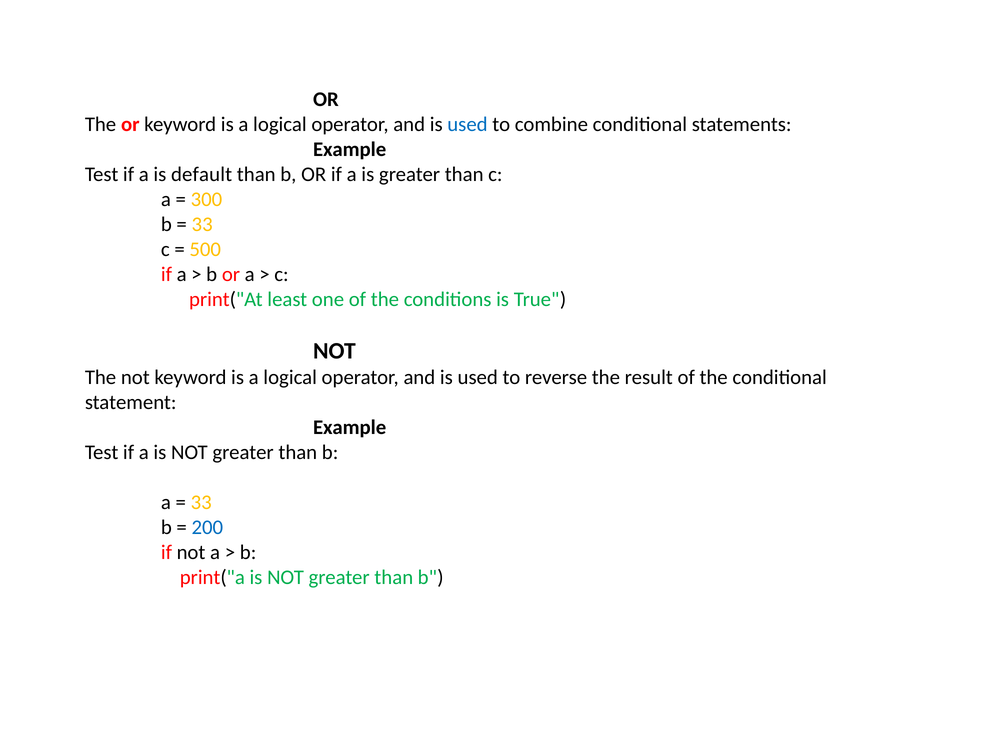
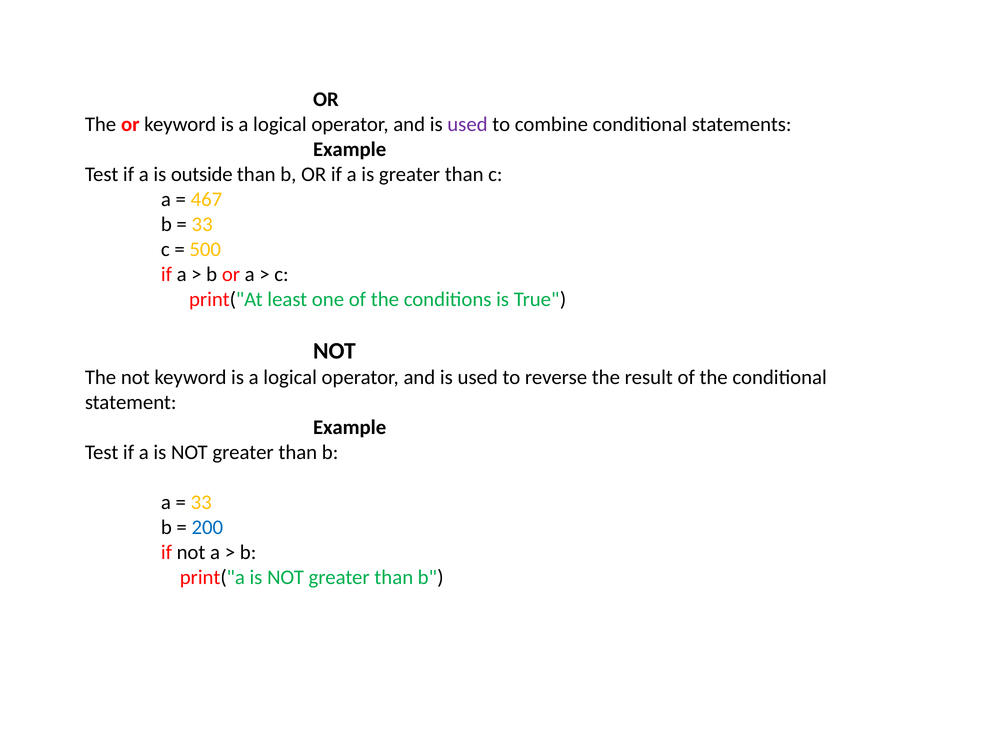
used colour: blue -> purple (467, 125)
default: default -> outside (202, 175)
300: 300 -> 467 (206, 200)
